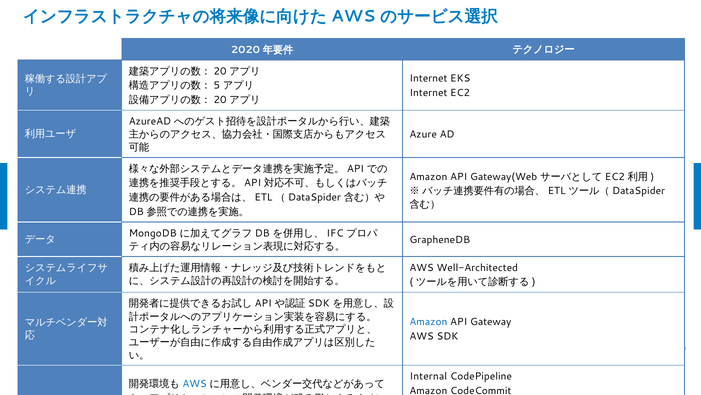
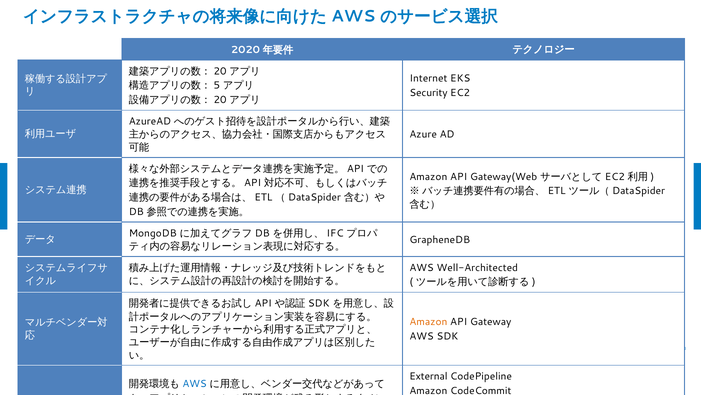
Internet: Internet -> Security (428, 93)
Amazon colour: blue -> orange (428, 322)
Internal: Internal -> External (428, 376)
